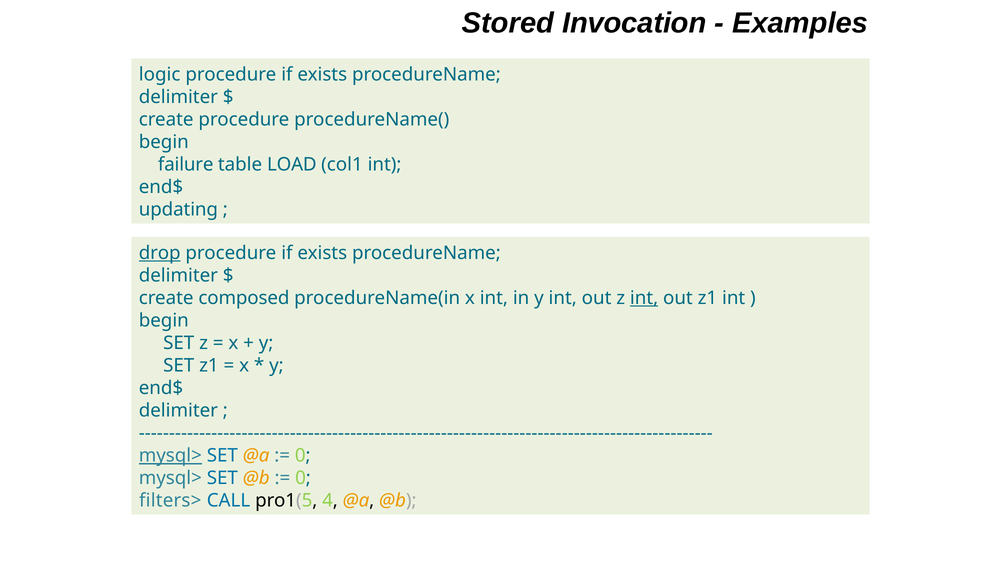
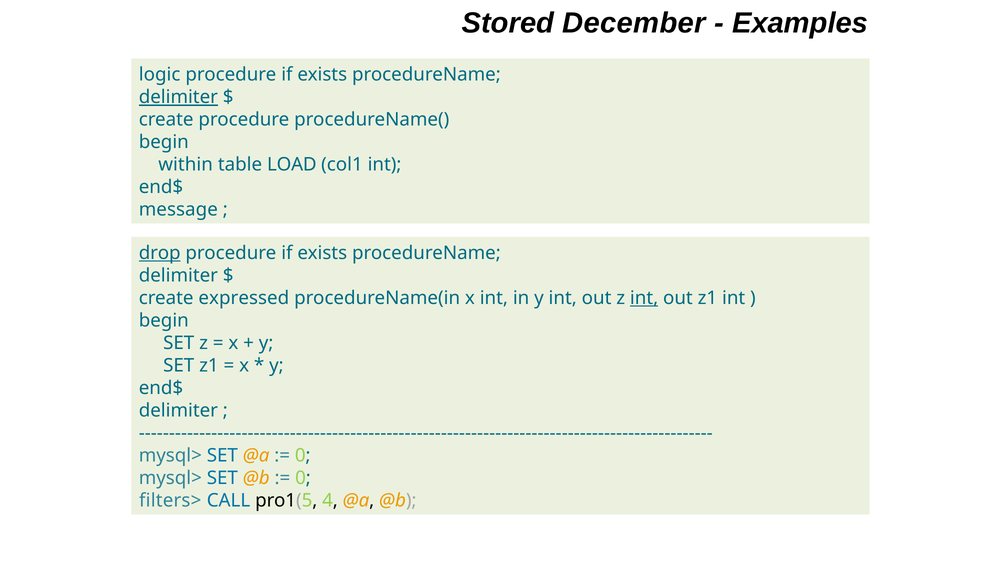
Invocation: Invocation -> December (634, 23)
delimiter underline: none -> present (178, 97)
failure: failure -> within (186, 165)
updating: updating -> message (178, 210)
composed: composed -> expressed (244, 298)
mysql> underline: present -> none (170, 456)
